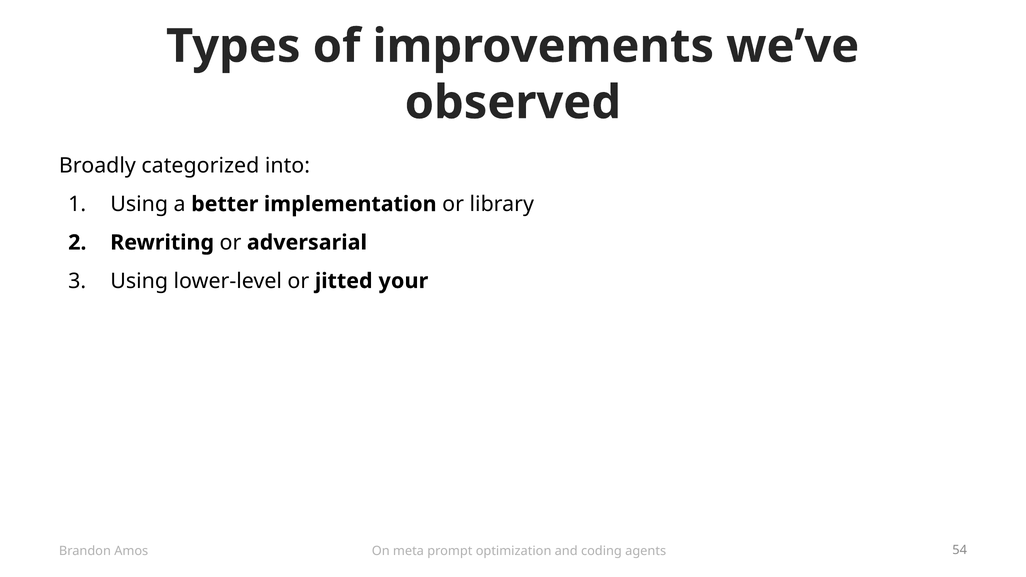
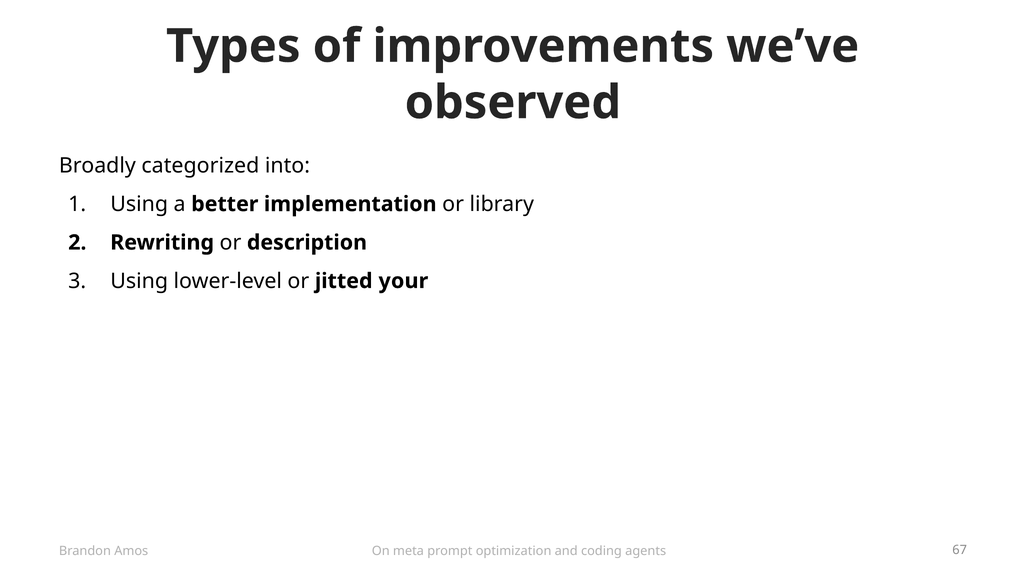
adversarial: adversarial -> description (307, 243)
54: 54 -> 67 (960, 550)
